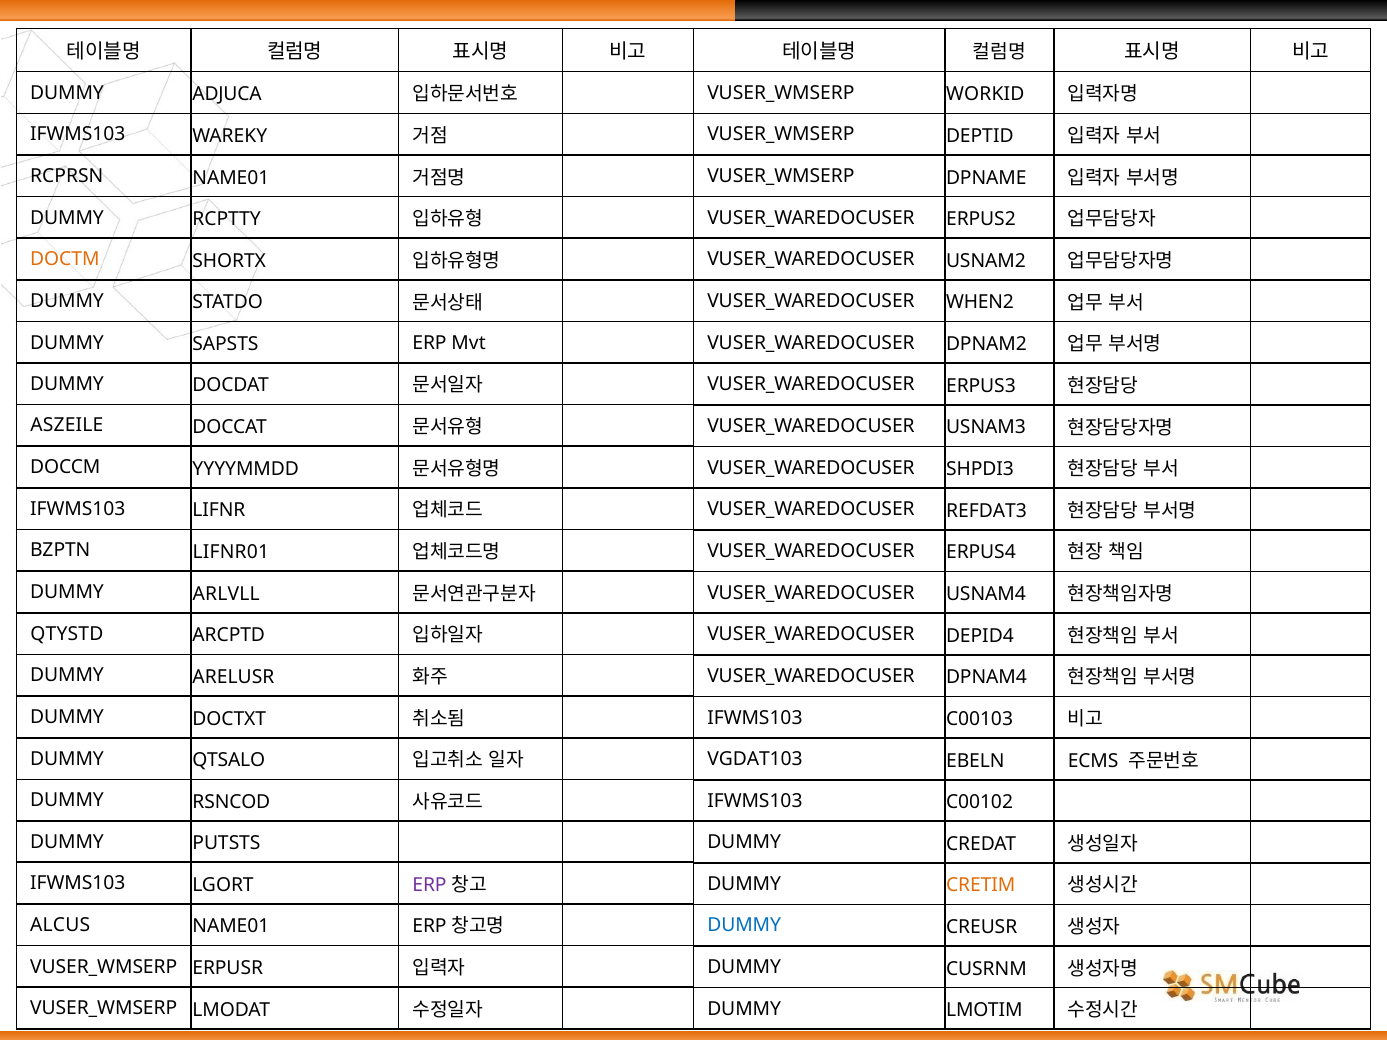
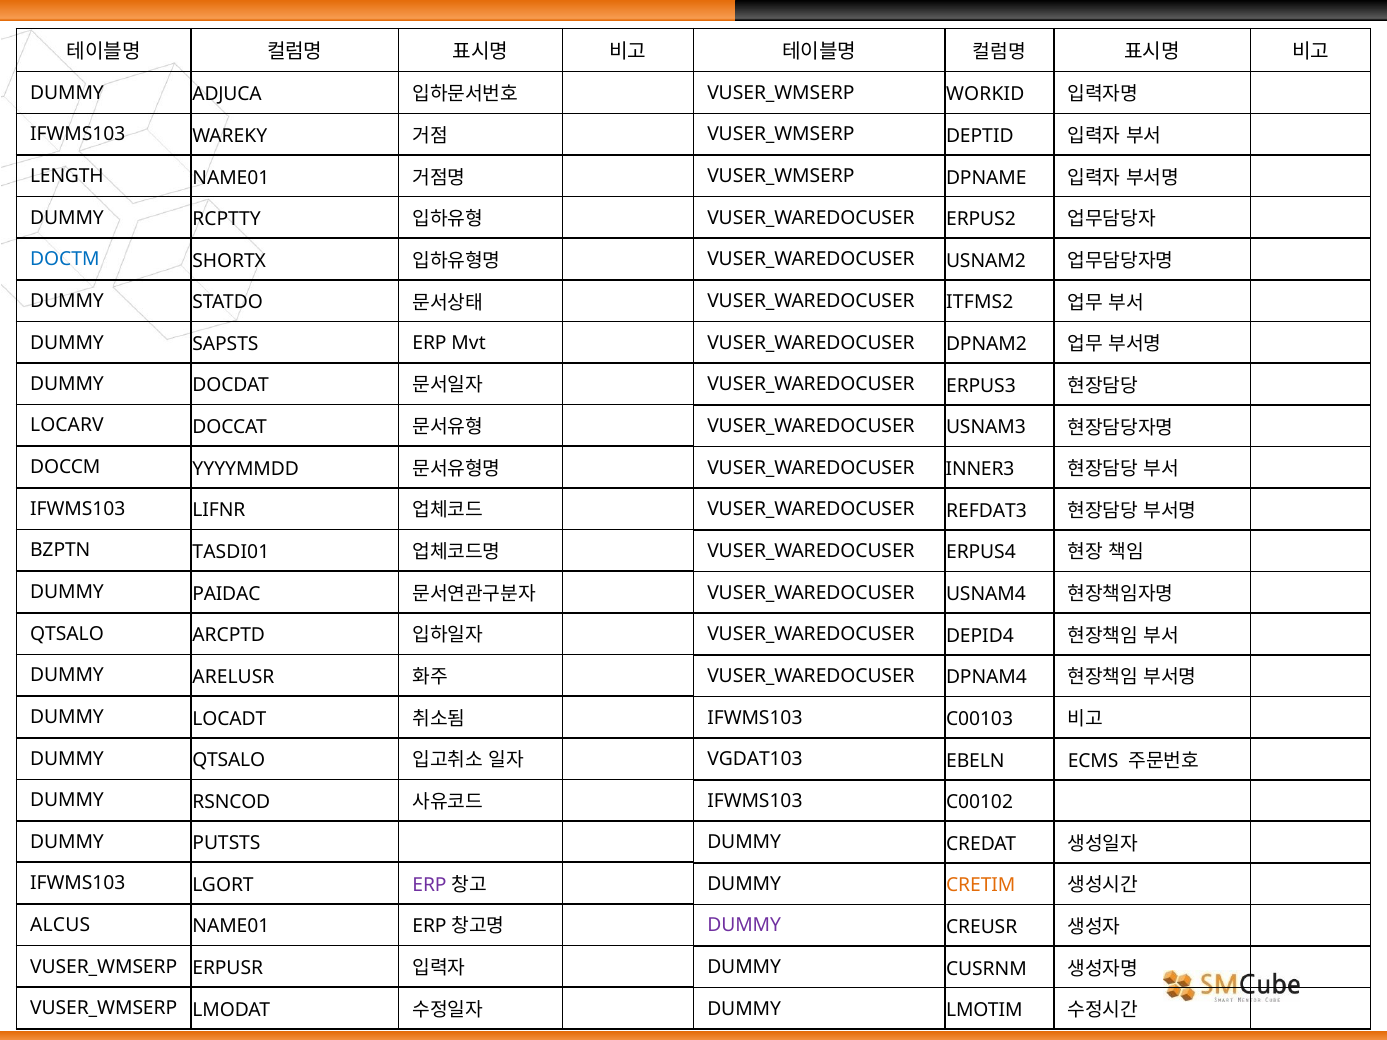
RCPRSN: RCPRSN -> LENGTH (67, 176)
DOCTM colour: orange -> blue (65, 260)
WHEN2: WHEN2 -> ITFMS2 (980, 303)
ASZEILE: ASZEILE -> LOCARV (67, 426)
SHPDI3: SHPDI3 -> INNER3 (980, 469)
LIFNR01: LIFNR01 -> TASDI01 (231, 552)
ARLVLL: ARLVLL -> PAIDAC (226, 594)
QTYSTD: QTYSTD -> QTSALO (67, 634)
DOCTXT: DOCTXT -> LOCADT (229, 719)
DUMMY colour: blue -> purple (744, 926)
